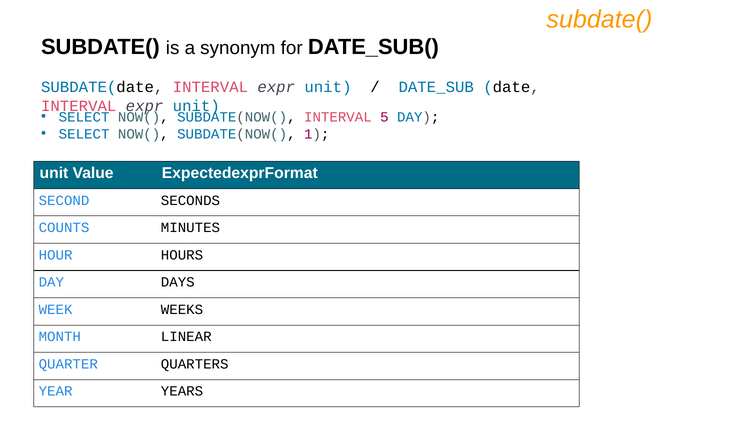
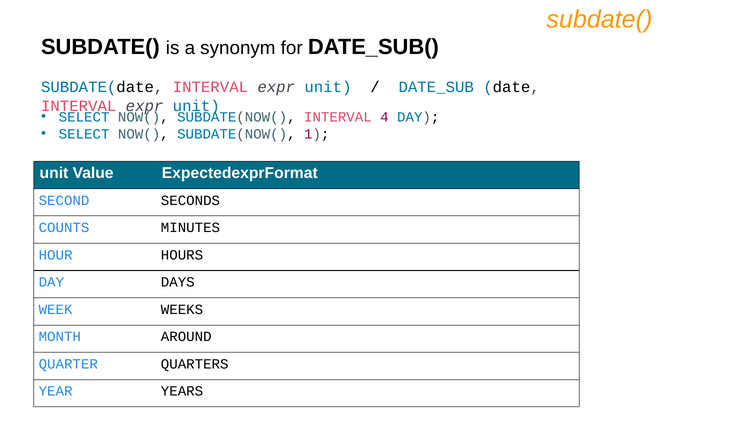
5: 5 -> 4 (384, 117)
LINEAR: LINEAR -> AROUND (186, 337)
